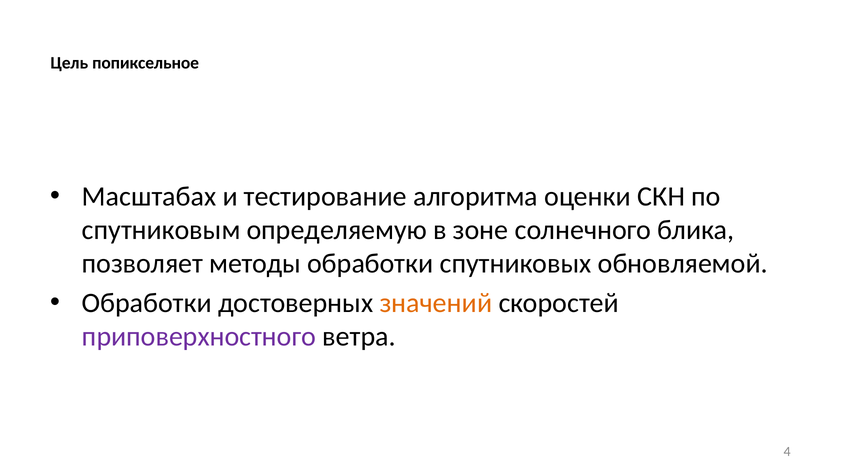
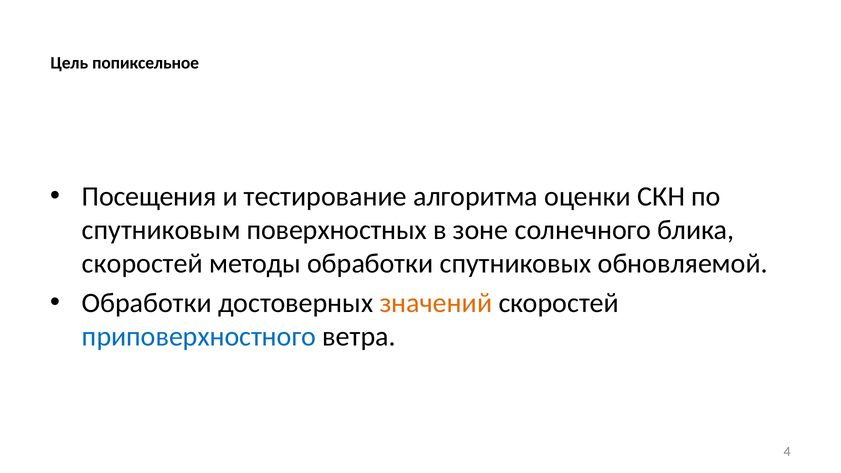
Масштабах: Масштабах -> Посещения (149, 196)
определяемую: определяемую -> поверхностных (337, 230)
позволяет: позволяет -> скоростей (142, 264)
приповерхностного colour: purple -> blue (199, 337)
